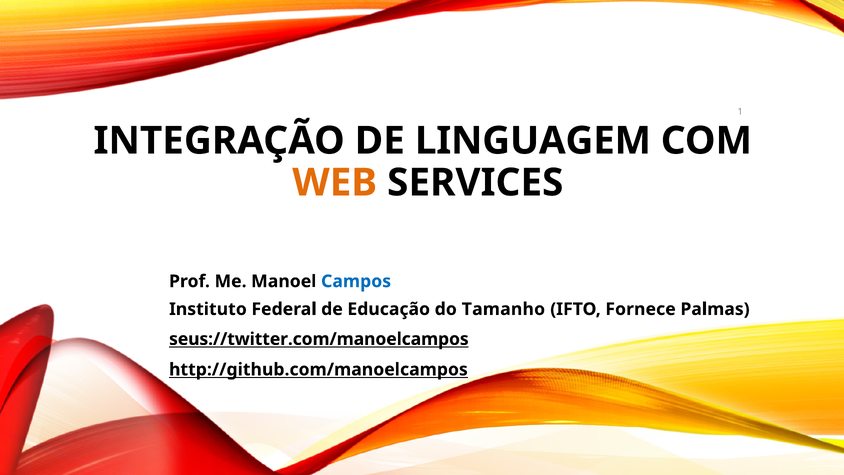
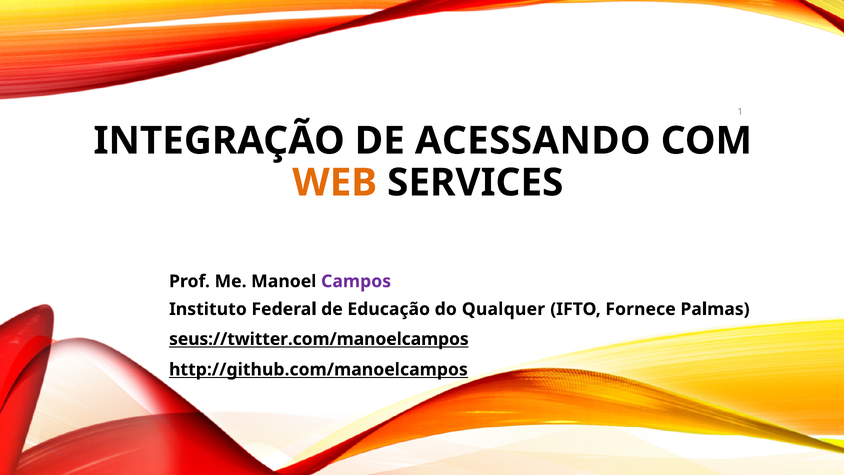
LINGUAGEM: LINGUAGEM -> ACESSANDO (533, 141)
Campos colour: blue -> purple (356, 281)
Tamanho: Tamanho -> Qualquer (503, 309)
